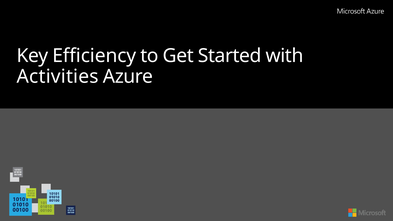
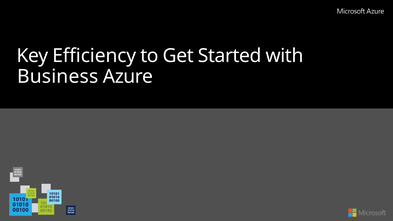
Activities: Activities -> Business (58, 76)
